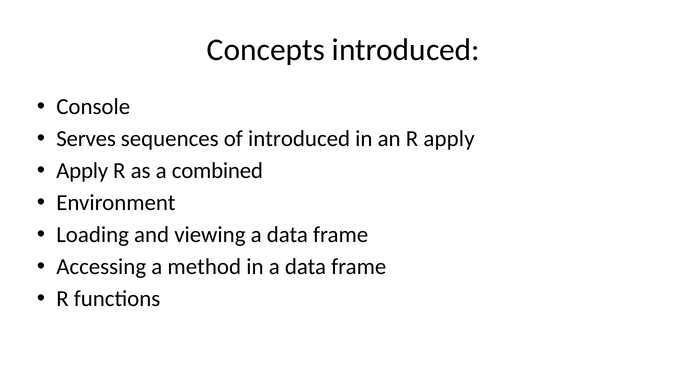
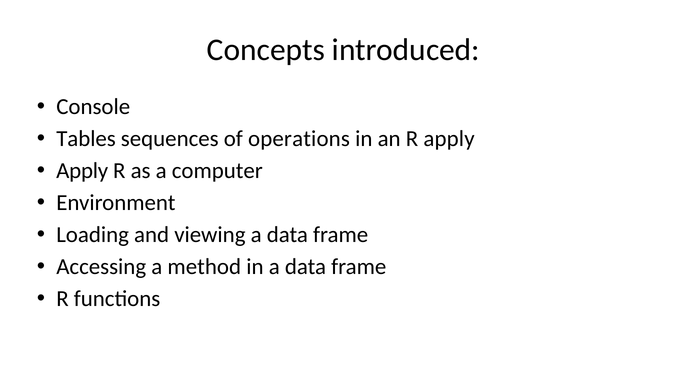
Serves: Serves -> Tables (86, 139)
of introduced: introduced -> operations (299, 139)
combined: combined -> computer (217, 171)
